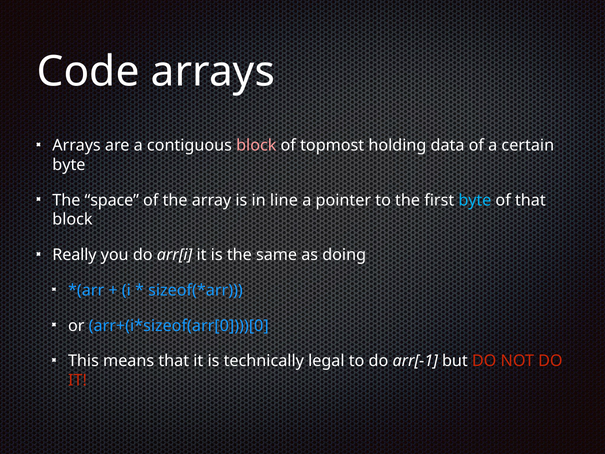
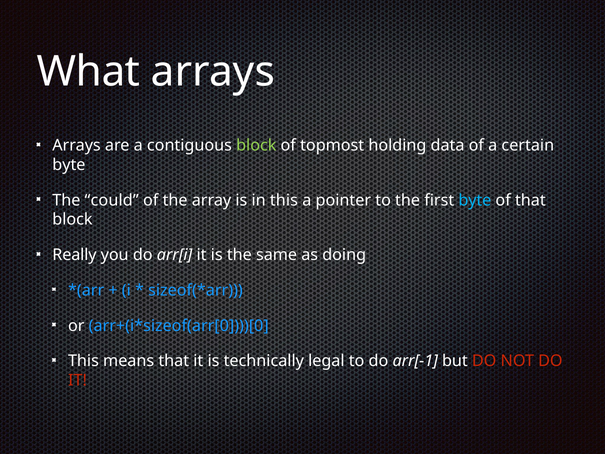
Code: Code -> What (88, 72)
block colour: pink -> light green (256, 145)
space: space -> could (112, 200)
in line: line -> this (284, 200)
